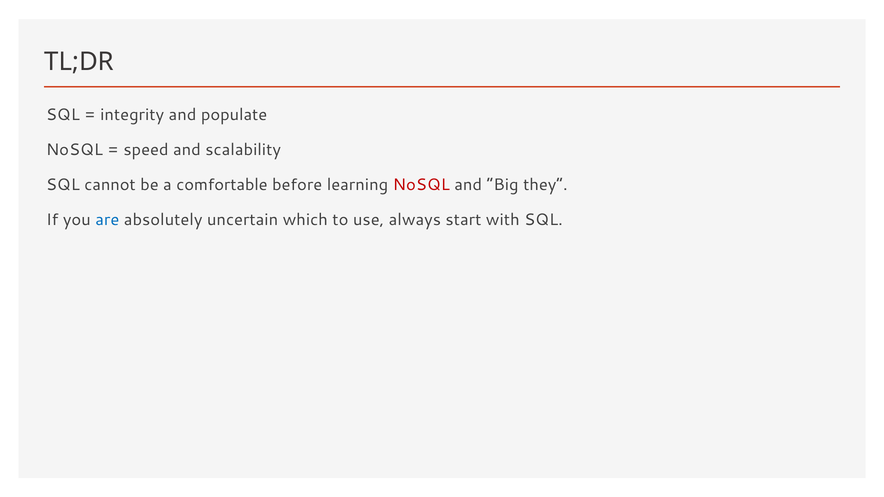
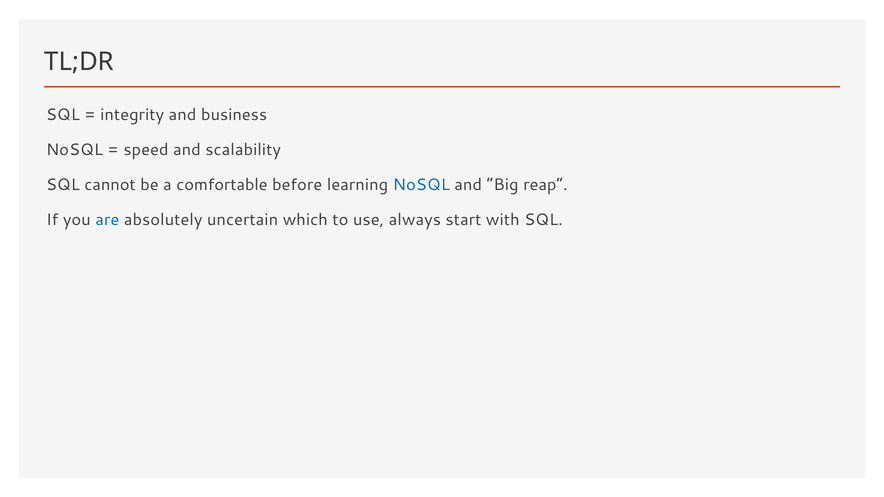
populate: populate -> business (234, 115)
NoSQL colour: red -> blue (421, 185)
they: they -> reap (545, 185)
